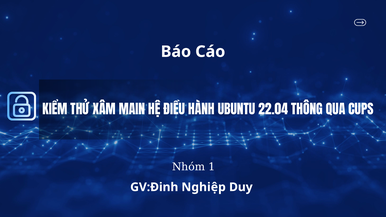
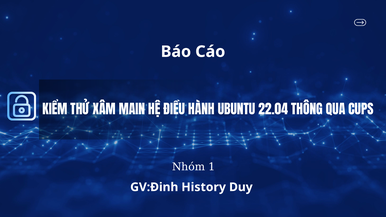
Nghiệp: Nghiệp -> History (204, 187)
